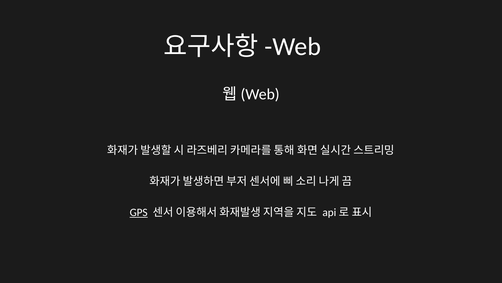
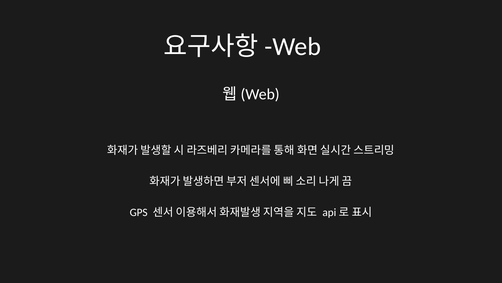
GPS underline: present -> none (139, 212)
